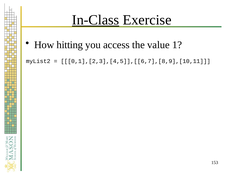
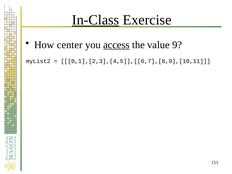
hitting: hitting -> center (70, 45)
access underline: none -> present (116, 45)
1: 1 -> 9 (177, 45)
